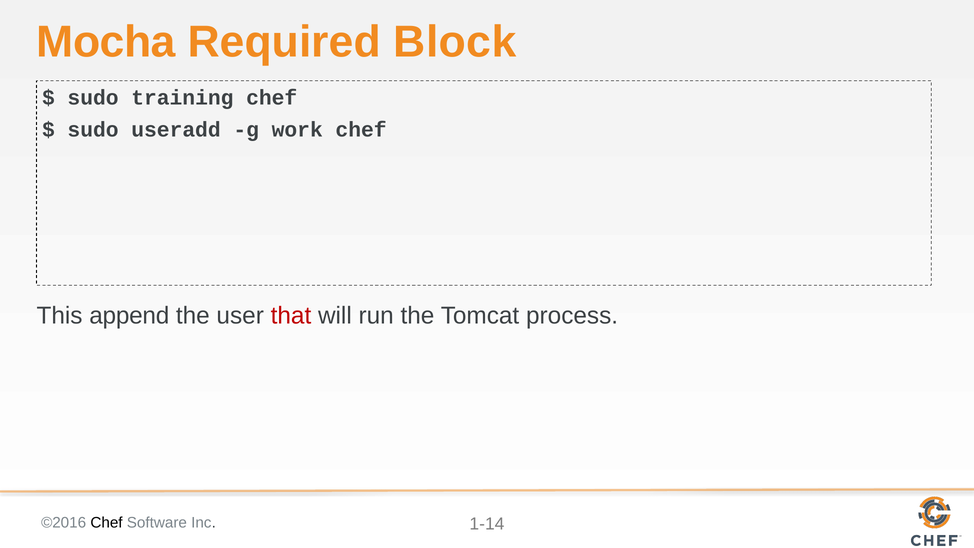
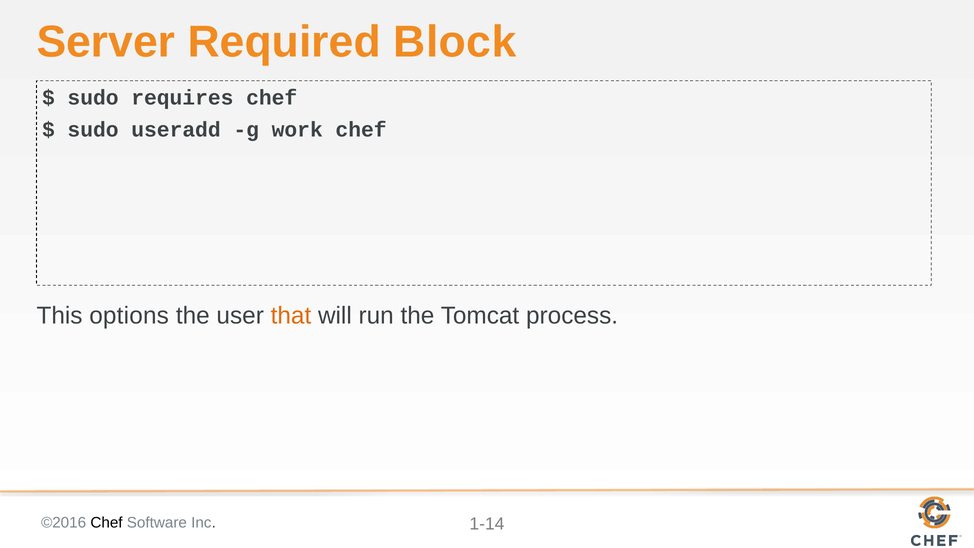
Mocha: Mocha -> Server (106, 42)
training: training -> requires (182, 98)
append: append -> options (129, 316)
that colour: red -> orange (291, 316)
